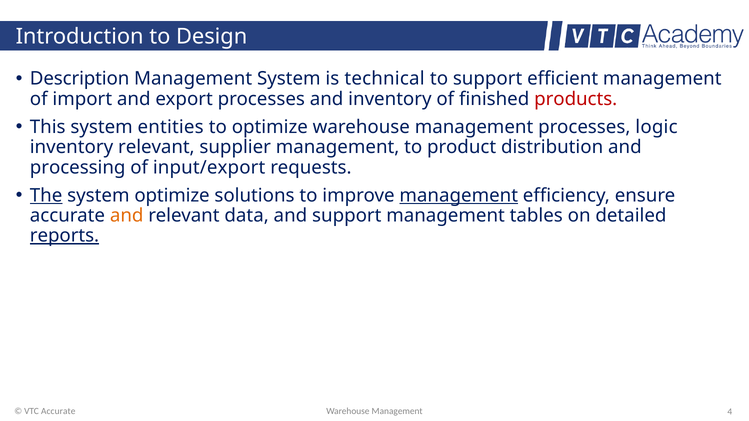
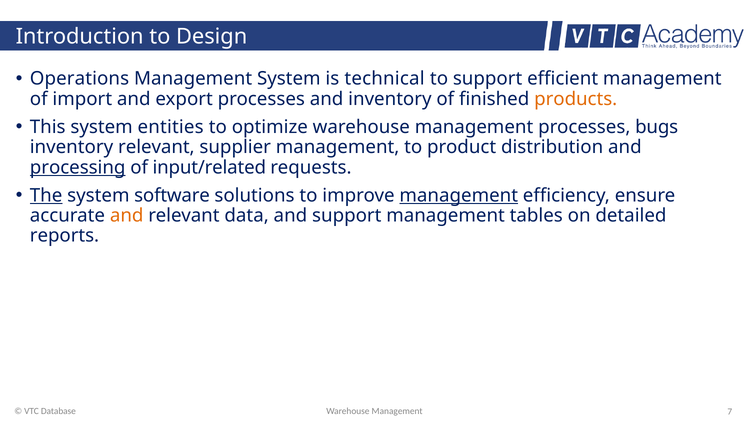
Description: Description -> Operations (79, 79)
products colour: red -> orange (576, 99)
logic: logic -> bugs (657, 127)
processing underline: none -> present (78, 167)
input/export: input/export -> input/related (209, 167)
system optimize: optimize -> software (172, 195)
reports underline: present -> none (64, 236)
VTC Accurate: Accurate -> Database (58, 411)
4: 4 -> 7 (730, 412)
